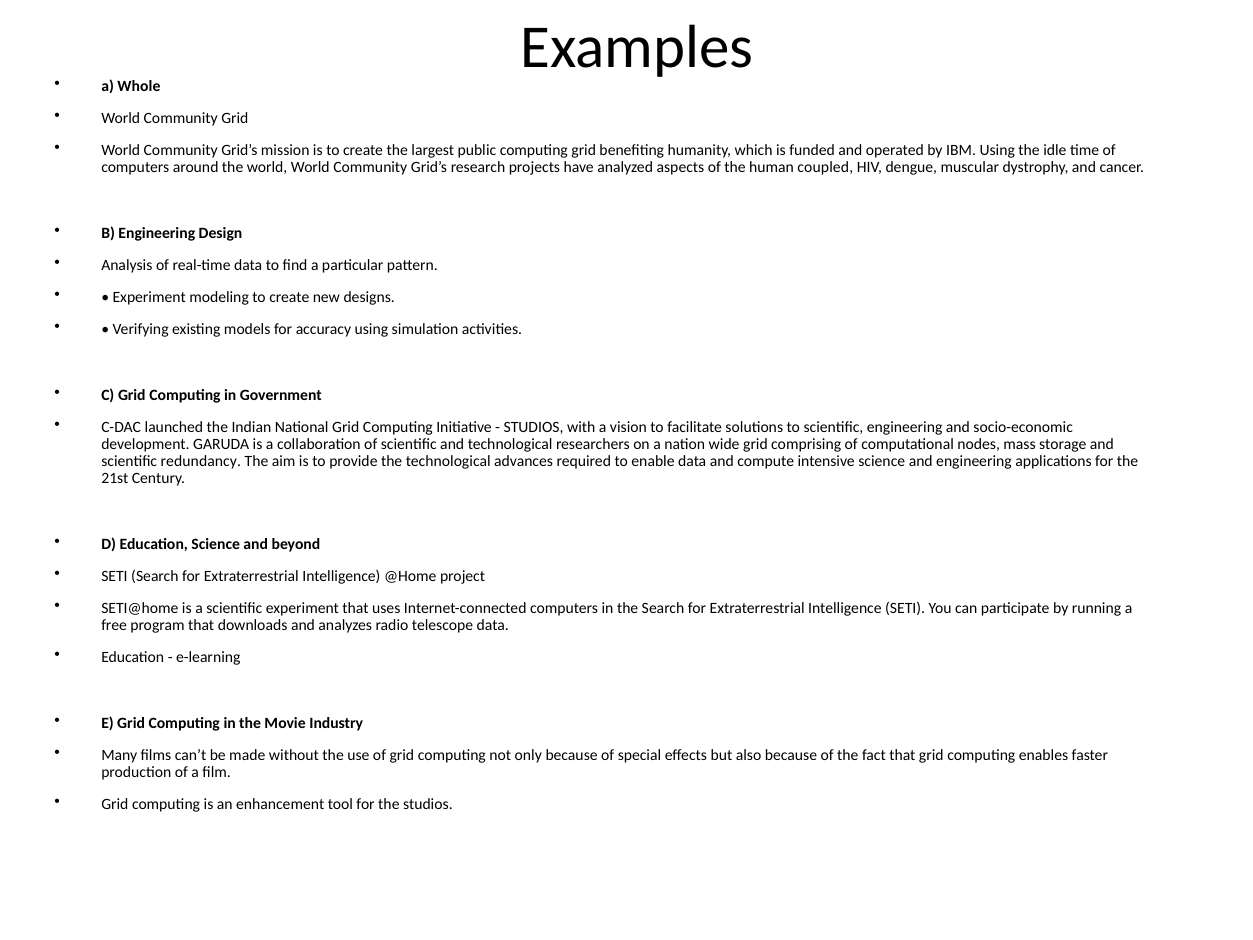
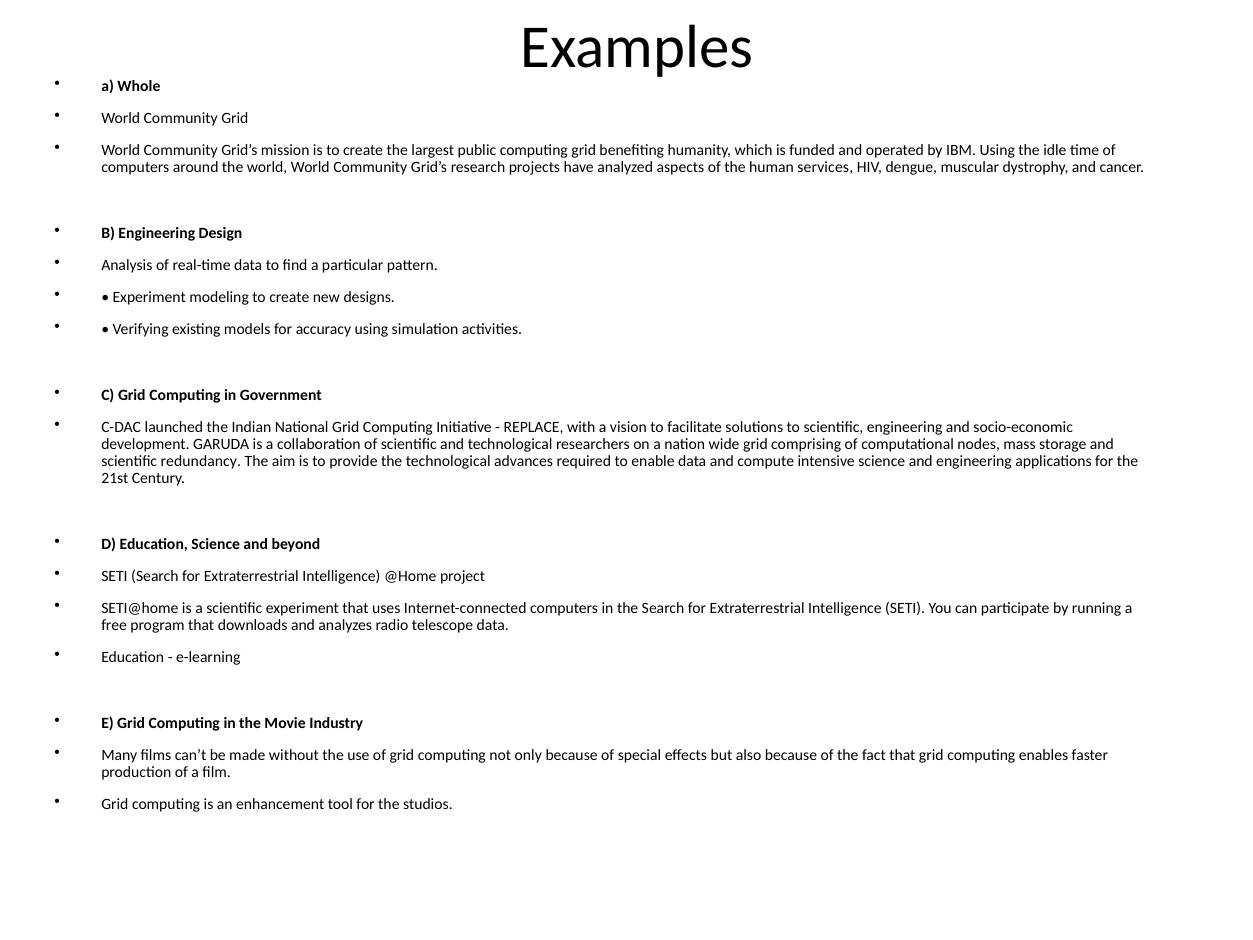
coupled: coupled -> services (825, 167)
STUDIOS: STUDIOS -> REPLACE (534, 427)
